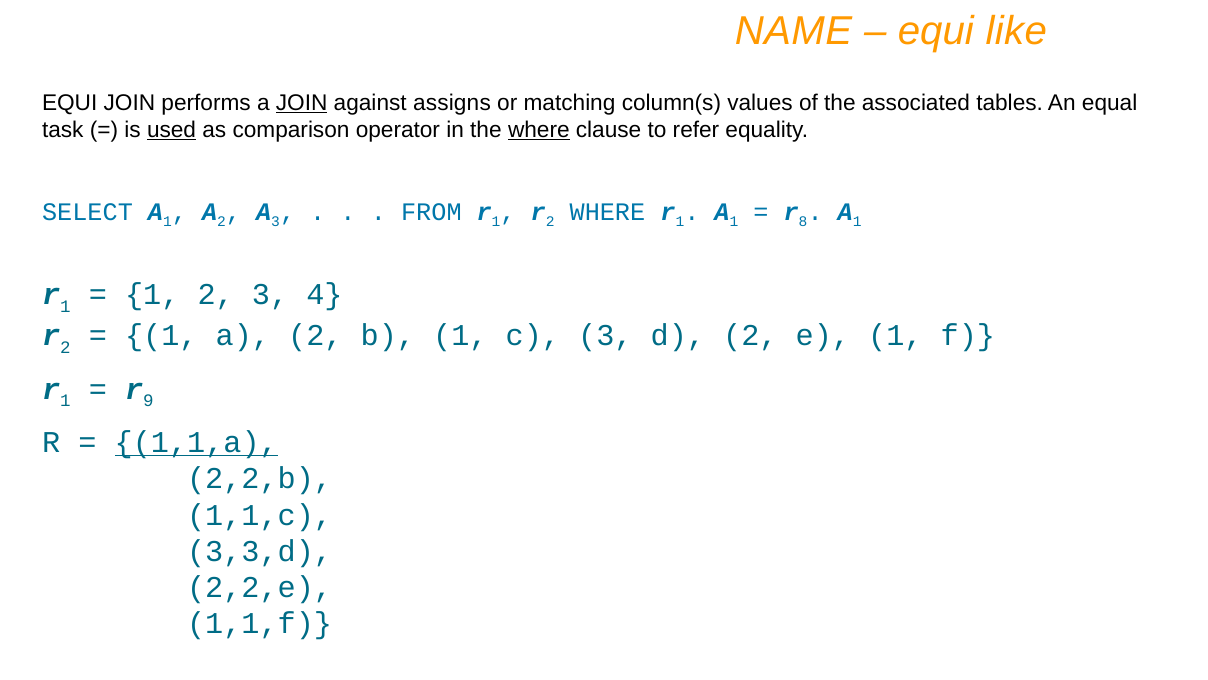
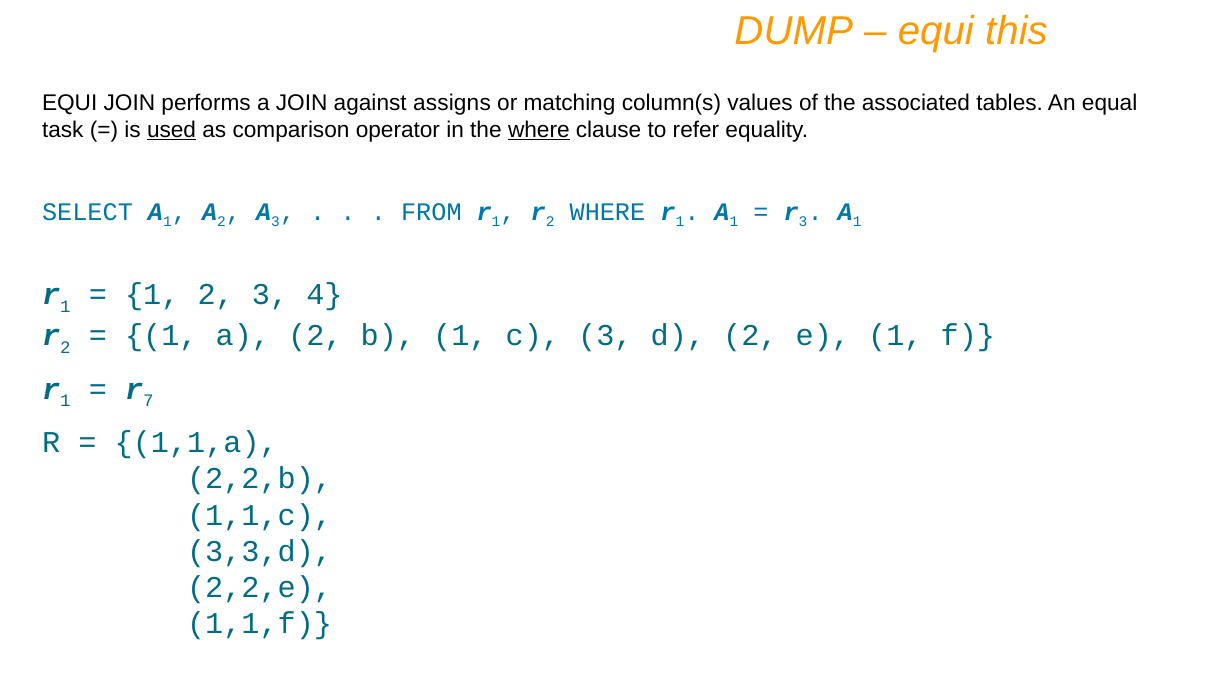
NAME: NAME -> DUMP (794, 31)
like: like -> this (1017, 31)
JOIN underline: present -> none (302, 103)
r 8: 8 -> 3 (803, 222)
9: 9 -> 7 (148, 401)
1,1,a underline: present -> none (196, 442)
